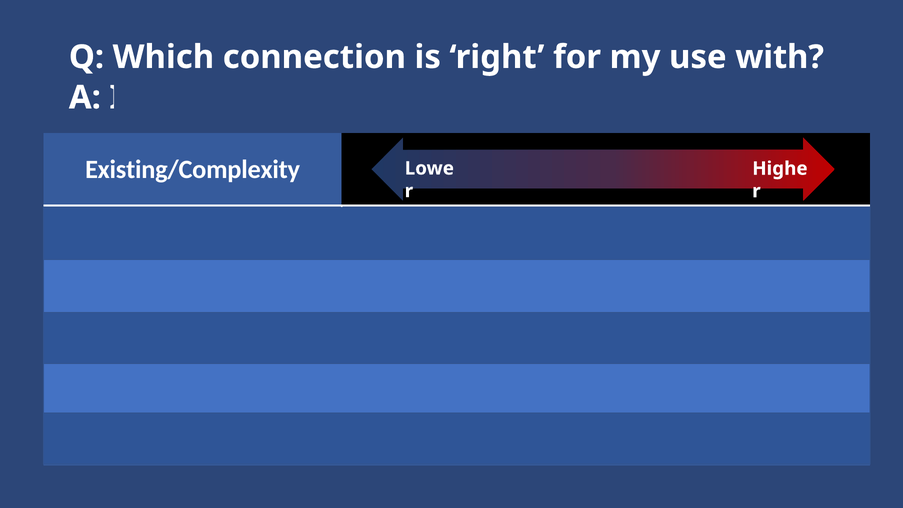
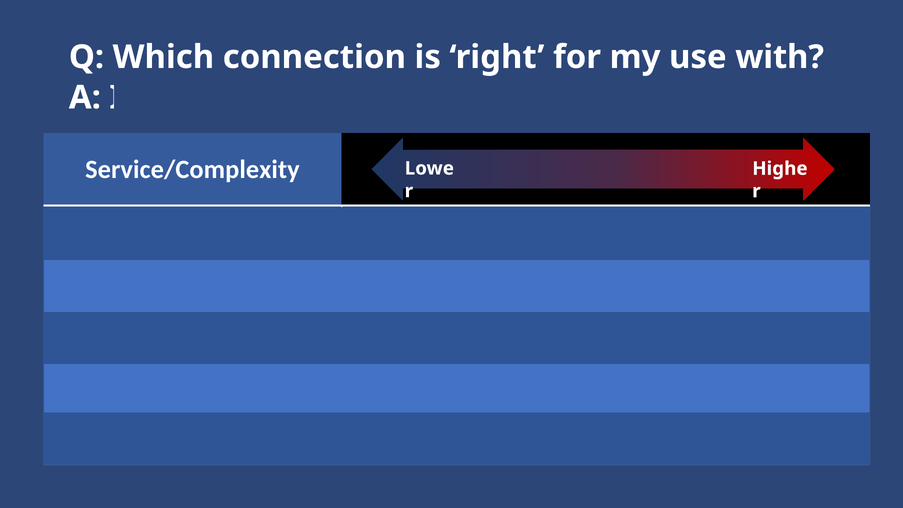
Existing/Complexity: Existing/Complexity -> Service/Complexity (192, 169)
